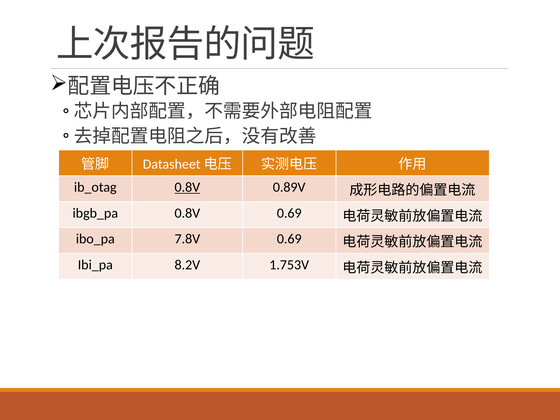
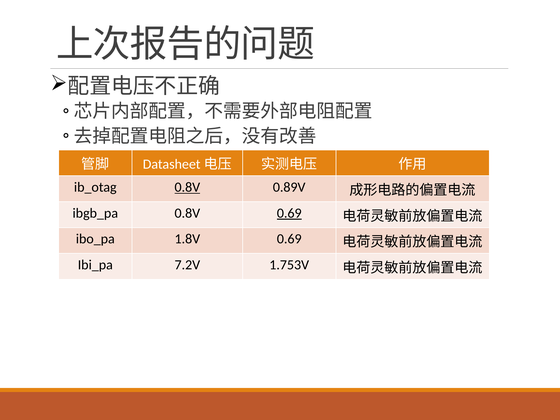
0.69 underline: none -> present (289, 213)
7.8V: 7.8V -> 1.8V (187, 239)
8.2V: 8.2V -> 7.2V (187, 265)
